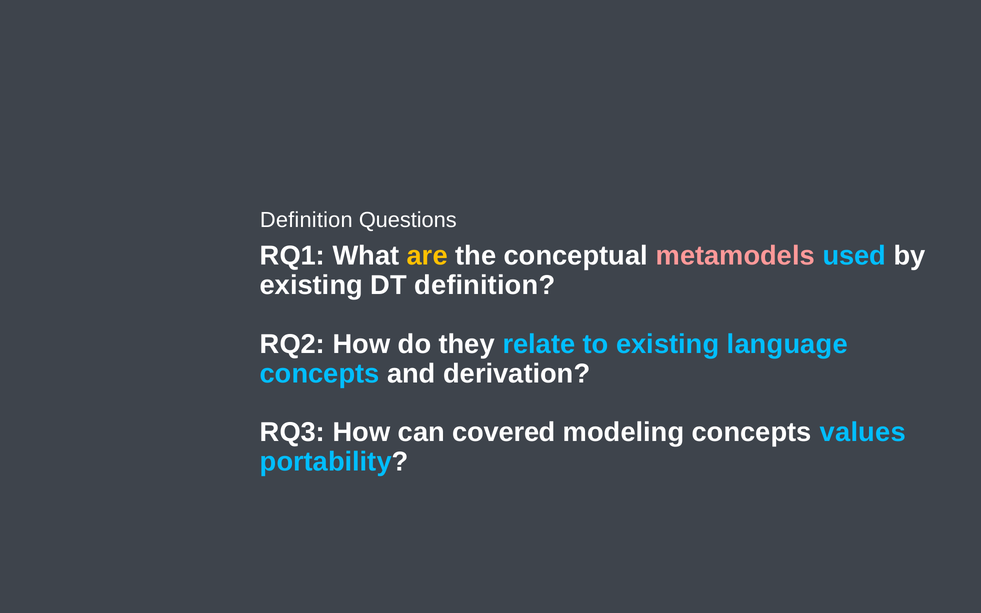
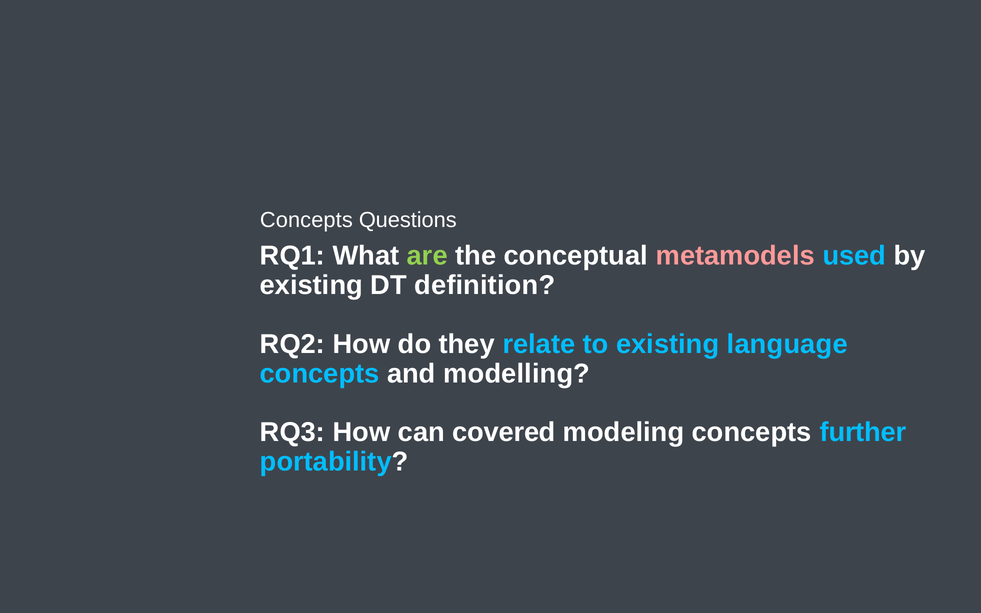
Definition: Definition -> Concepts (306, 220)
are colour: yellow -> light green (427, 256)
derivation: derivation -> modelling (517, 374)
values: values -> further (863, 433)
